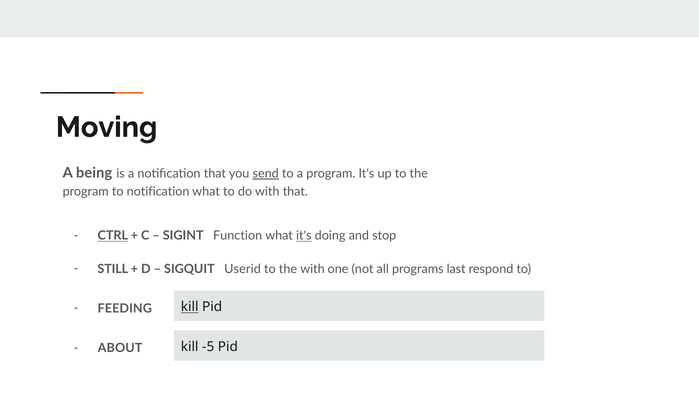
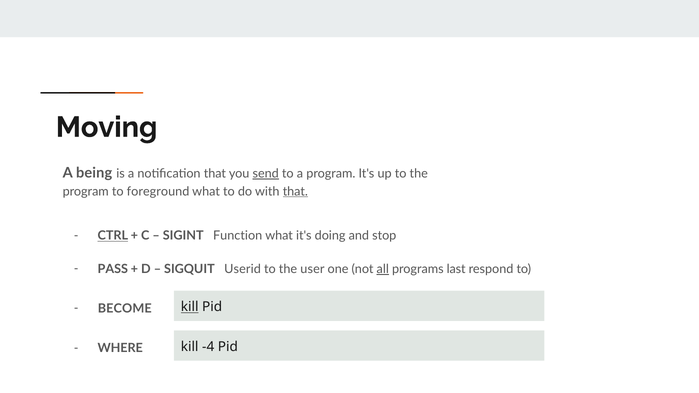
to notification: notification -> foreground (158, 191)
that underline: none -> present (295, 191)
it's underline: present -> none (304, 236)
STILL: STILL -> PASS (113, 269)
the with: with -> user (312, 269)
all underline: none -> present (383, 269)
FEEDING: FEEDING -> BECOME (125, 309)
-5: -5 -> -4 (208, 347)
ABOUT: ABOUT -> WHERE (120, 348)
